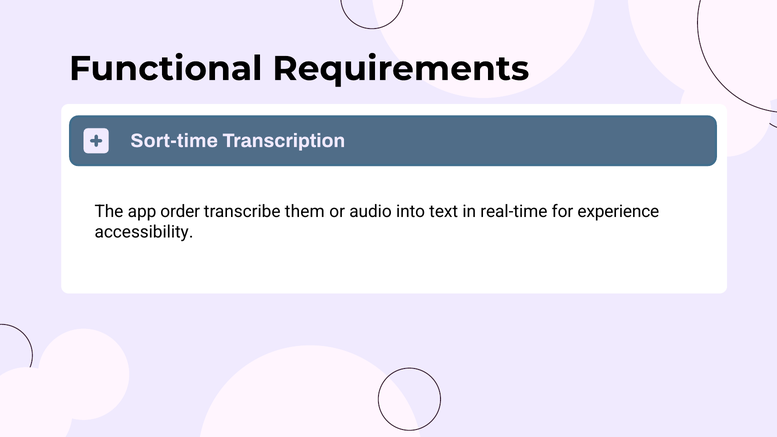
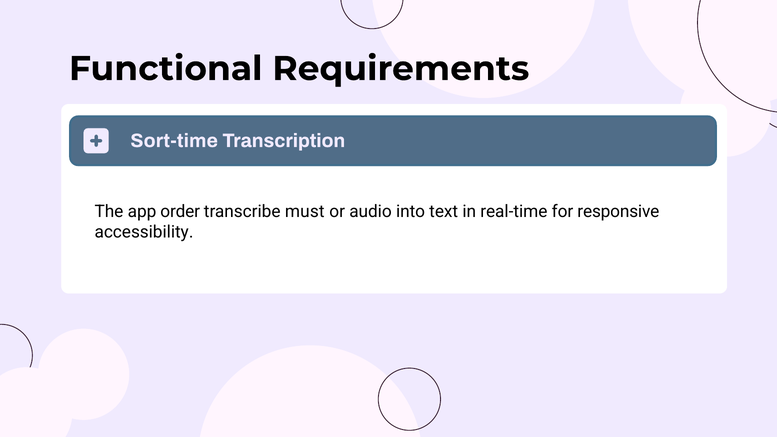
them: them -> must (305, 211)
experience: experience -> responsive (618, 211)
